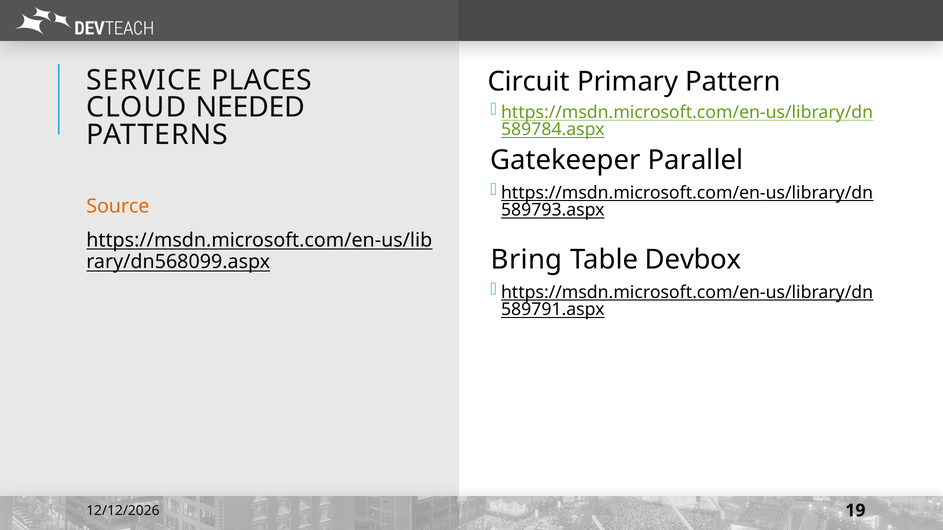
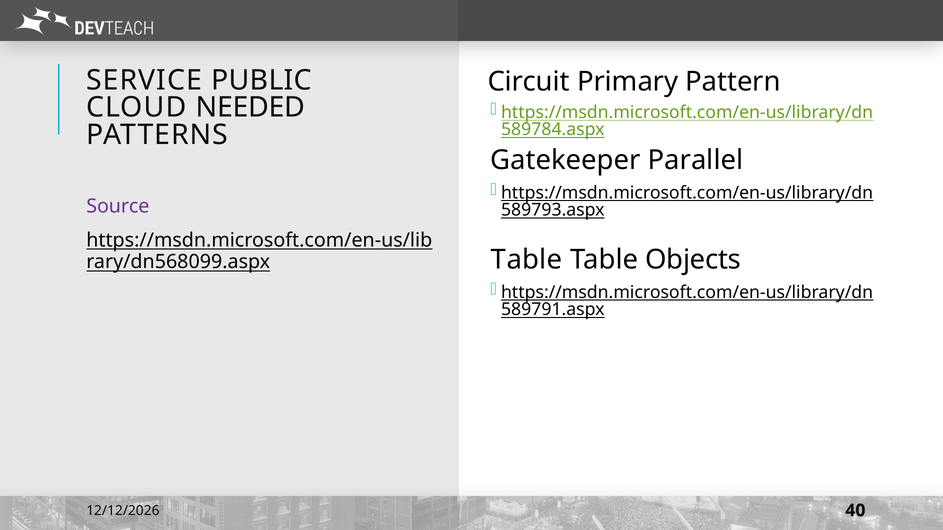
PLACES: PLACES -> PUBLIC (262, 80)
Source colour: orange -> purple (118, 207)
Bring: Bring -> Table (527, 260)
Devbox: Devbox -> Objects (693, 260)
19: 19 -> 40 (855, 511)
